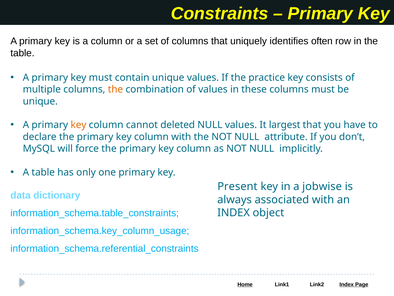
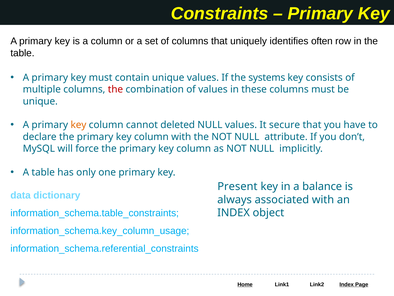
practice: practice -> systems (267, 77)
the colour: orange -> red (115, 89)
largest: largest -> secure (285, 125)
jobwise: jobwise -> balance (322, 186)
